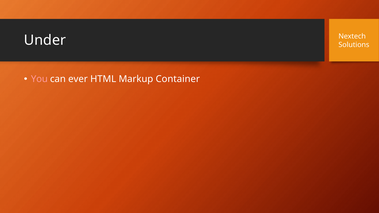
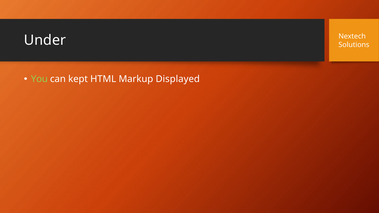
You colour: pink -> light green (39, 79)
ever: ever -> kept (78, 79)
Container: Container -> Displayed (178, 79)
